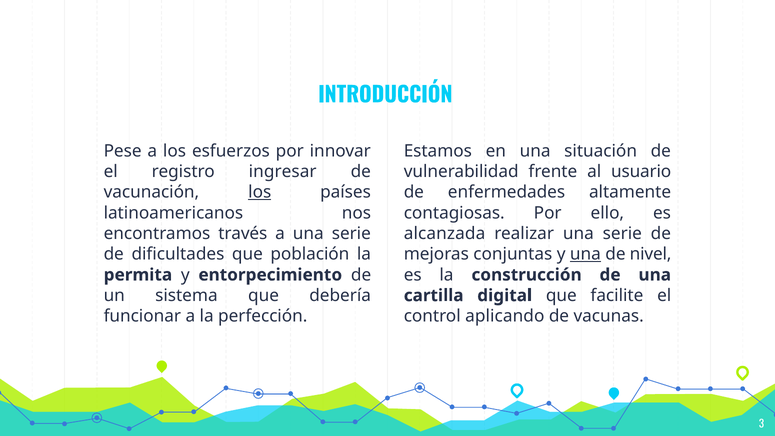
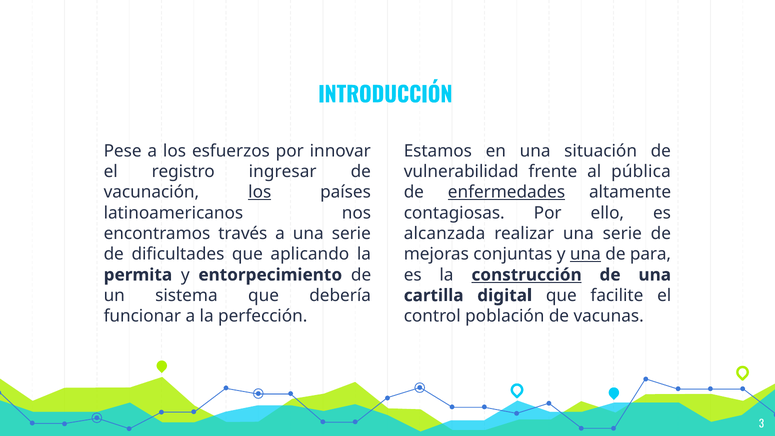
usuario: usuario -> pública (641, 172)
enfermedades underline: none -> present (507, 192)
población: población -> aplicando (310, 254)
nivel: nivel -> para (651, 254)
construcción underline: none -> present (527, 275)
aplicando: aplicando -> población (505, 316)
